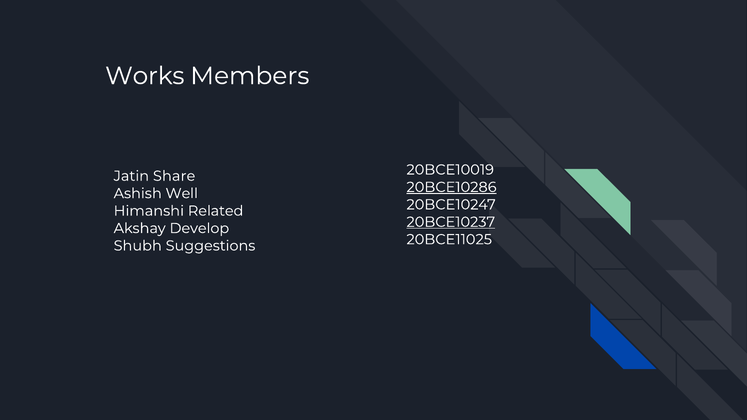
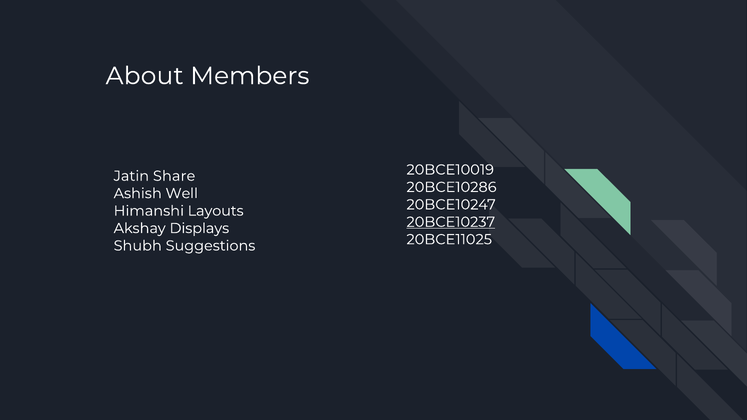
Works: Works -> About (145, 76)
20BCE10286 underline: present -> none (452, 187)
Related: Related -> Layouts (216, 211)
Develop: Develop -> Displays (199, 228)
